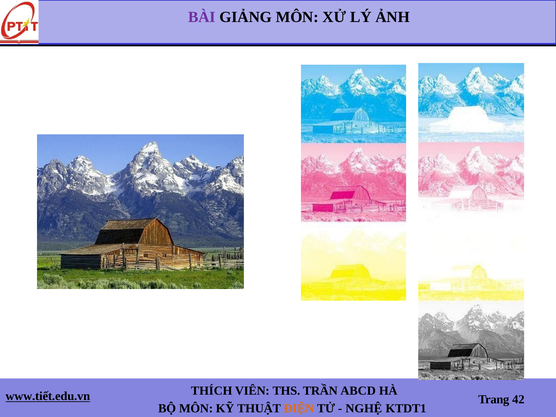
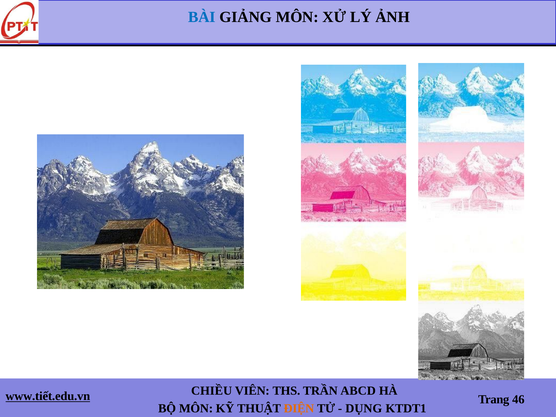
BÀI colour: purple -> blue (202, 17)
THÍCH: THÍCH -> CHIỀU (212, 391)
42: 42 -> 46 (518, 399)
NGHỆ: NGHỆ -> DỤNG (364, 408)
